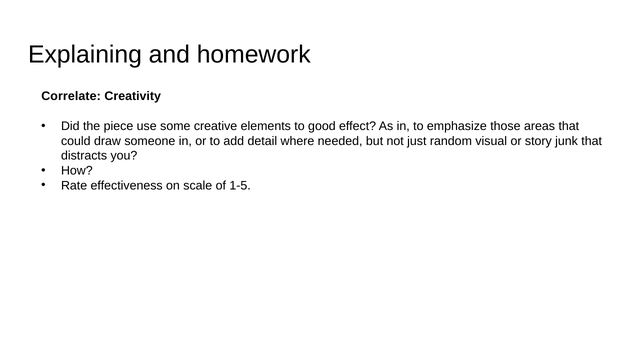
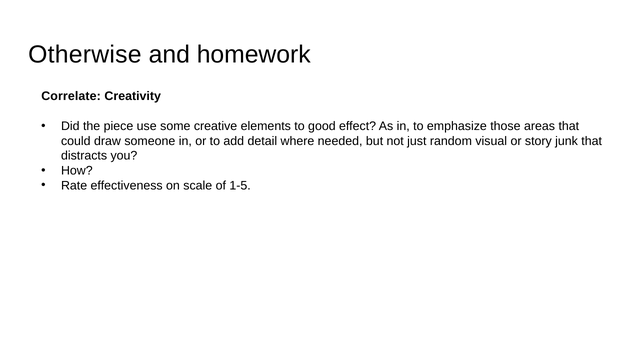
Explaining: Explaining -> Otherwise (85, 55)
